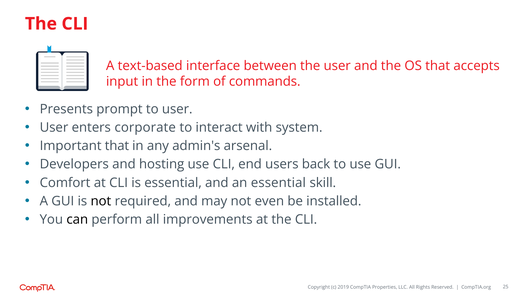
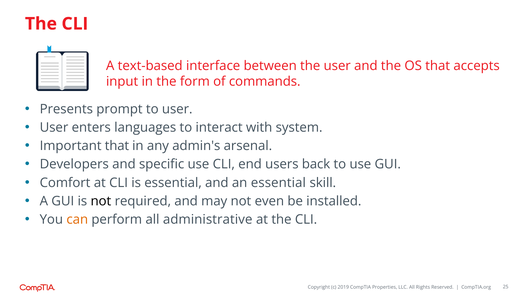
corporate: corporate -> languages (145, 127)
hosting: hosting -> specific (162, 164)
can colour: black -> orange (77, 219)
improvements: improvements -> administrative (208, 219)
